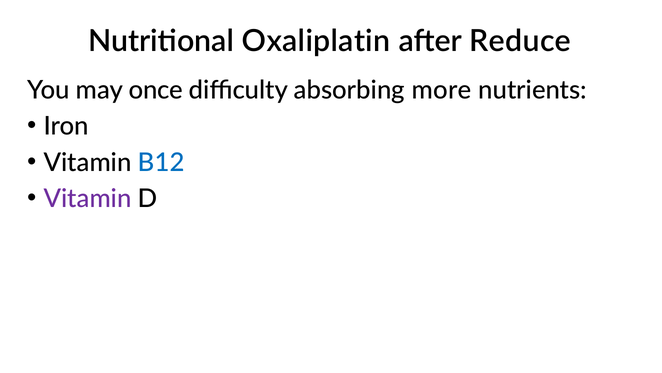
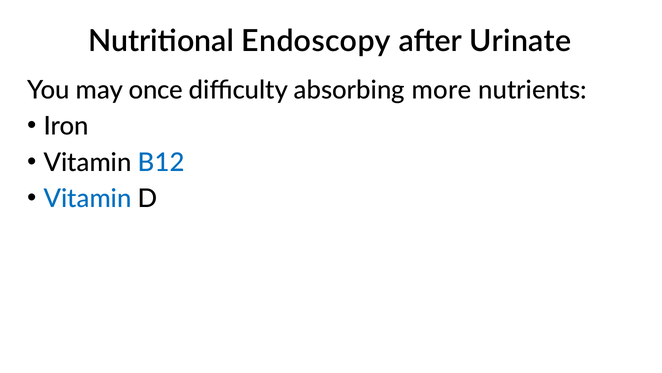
Oxaliplatin: Oxaliplatin -> Endoscopy (316, 41)
Reduce: Reduce -> Urinate (520, 41)
Vitamin colour: purple -> blue (88, 198)
